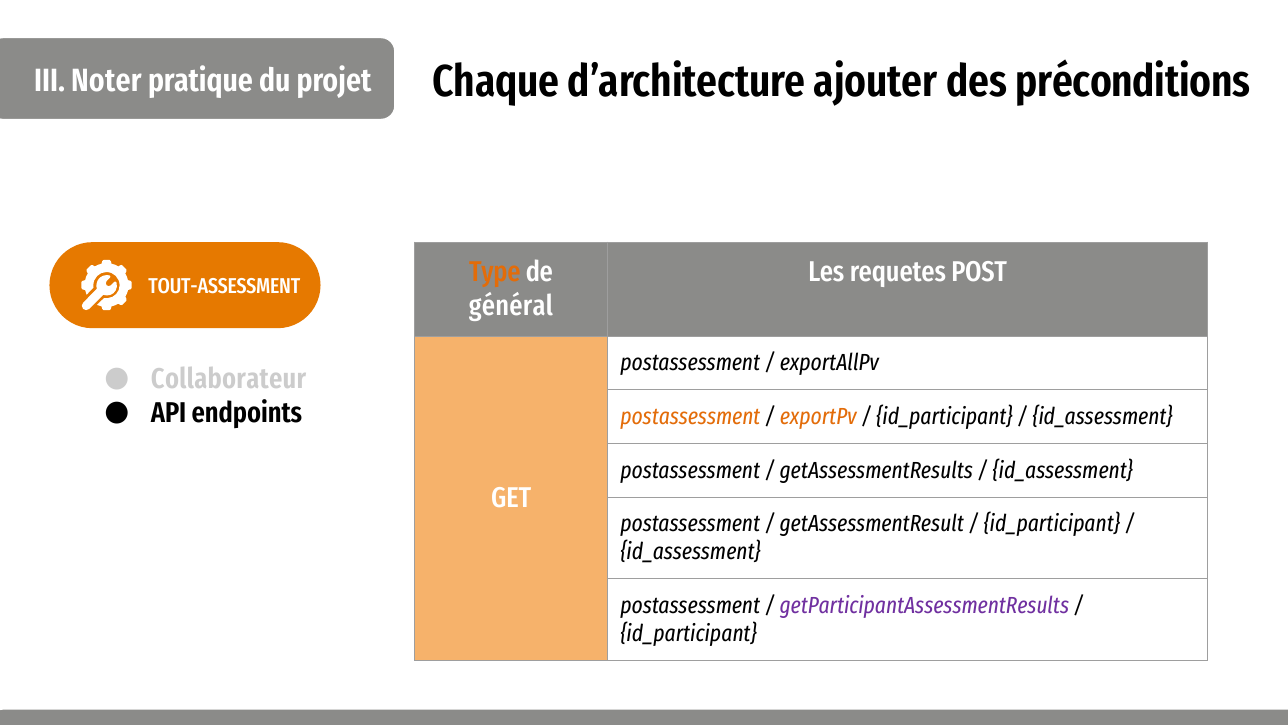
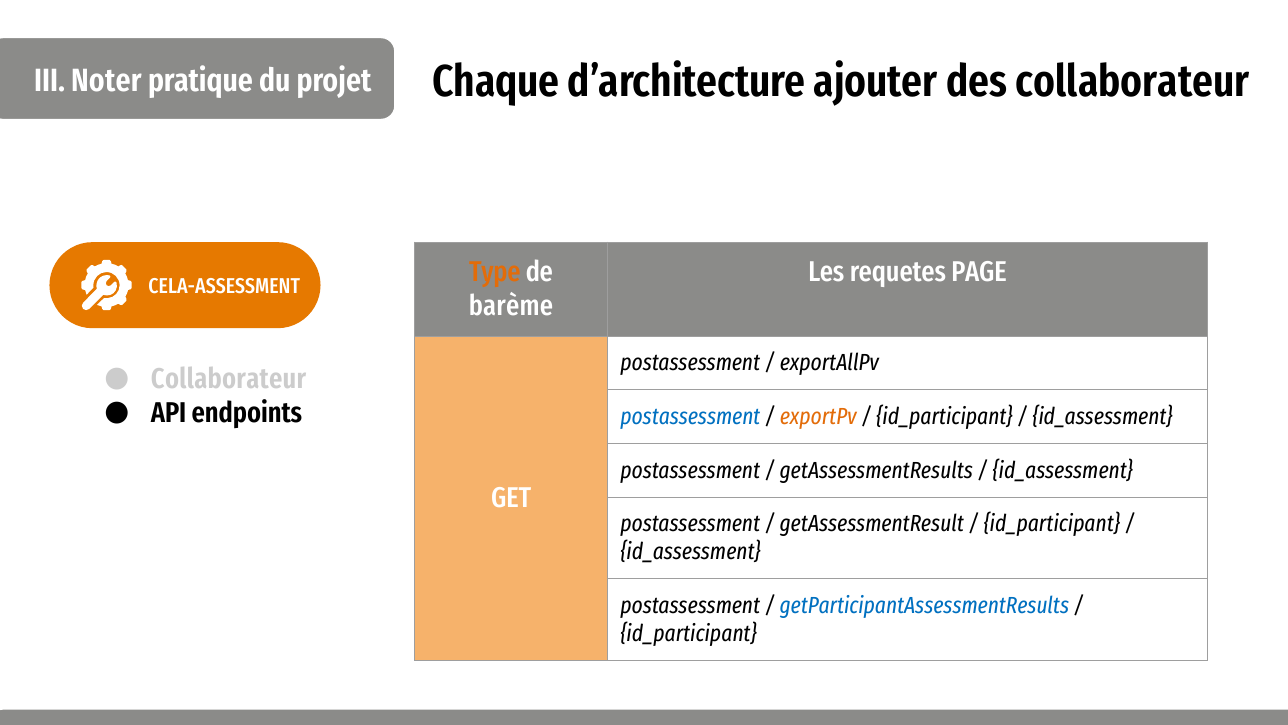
des préconditions: préconditions -> collaborateur (1133, 82)
POST: POST -> PAGE (979, 272)
TOUT-ASSESSMENT: TOUT-ASSESSMENT -> CELA-ASSESSMENT (224, 286)
général: général -> barème (511, 306)
postassessment colour: orange -> blue (690, 416)
getParticipantAssessmentResults colour: purple -> blue (924, 605)
